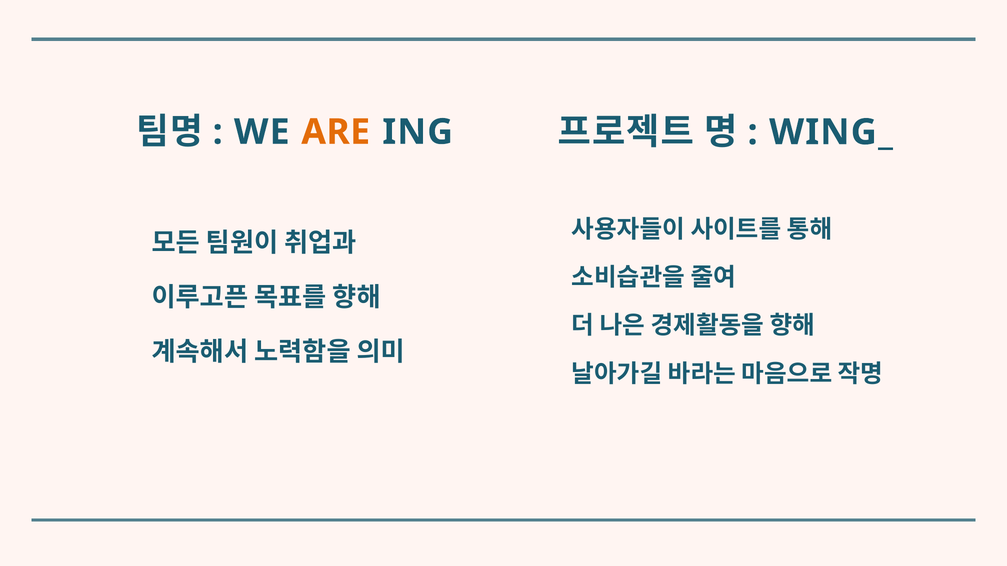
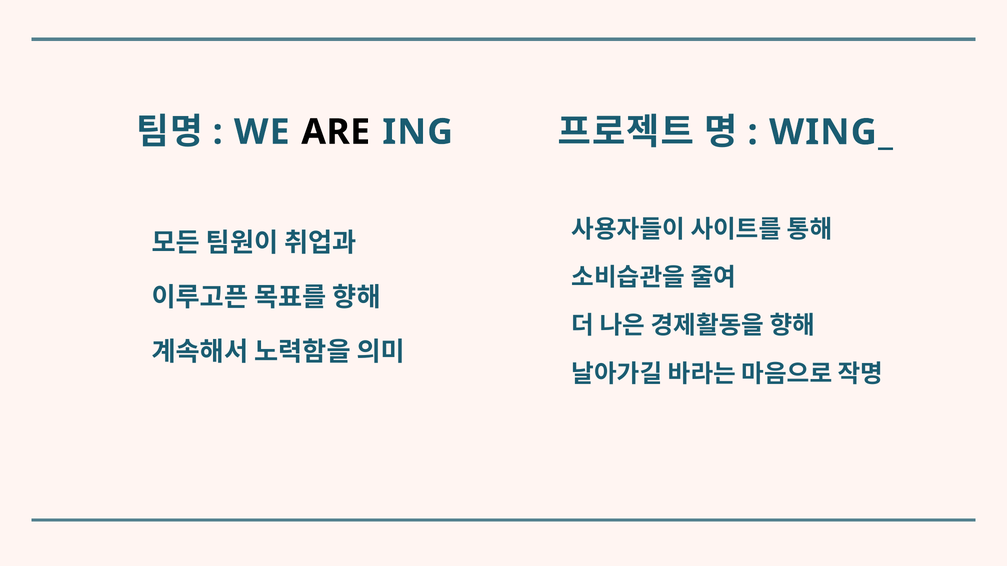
ARE colour: orange -> black (336, 132)
